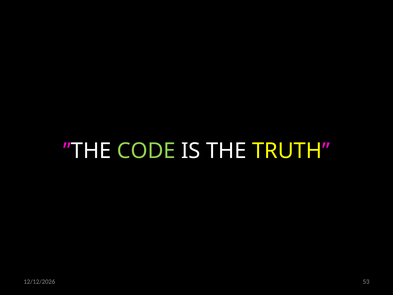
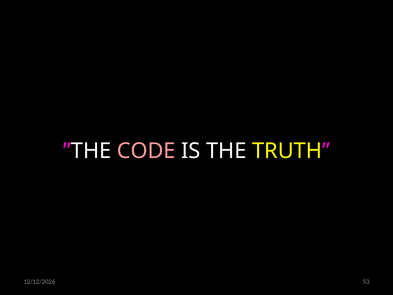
CODE colour: light green -> pink (146, 151)
